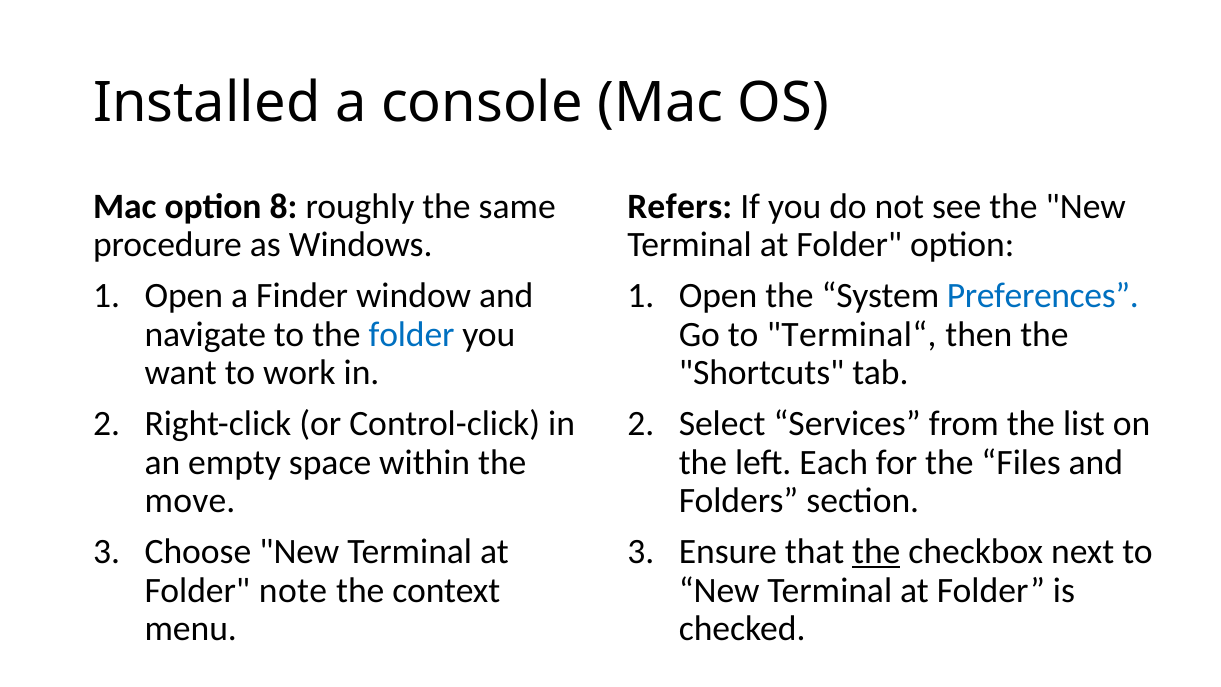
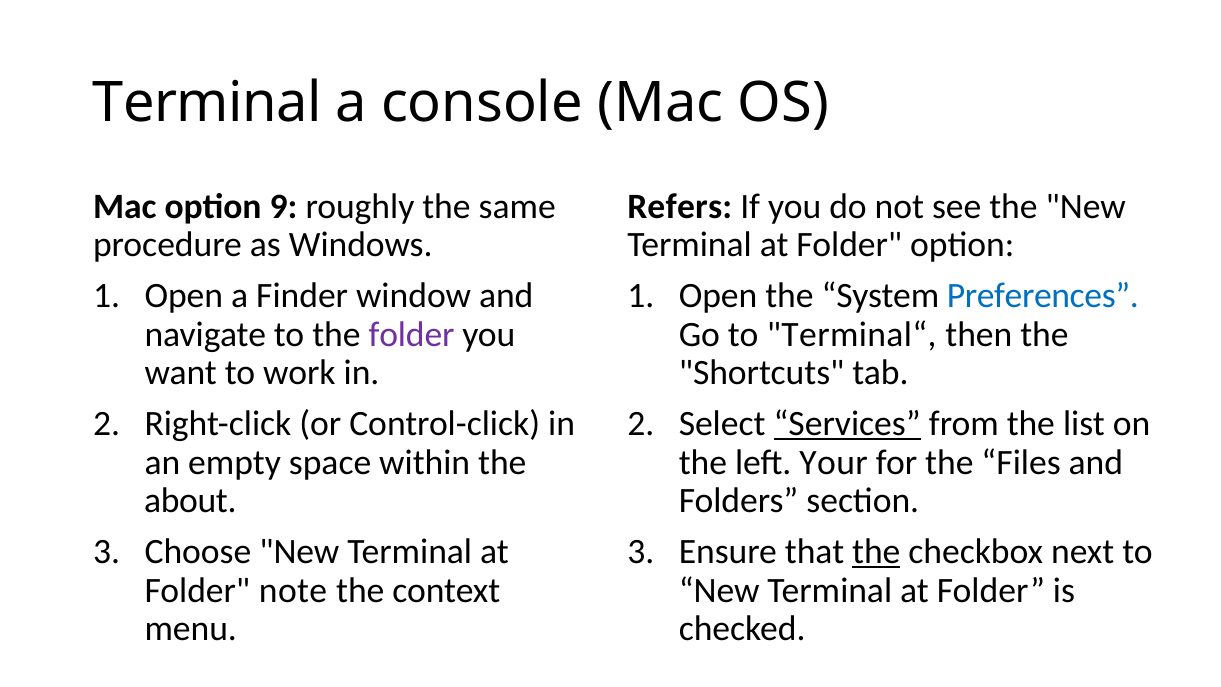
Installed: Installed -> Terminal (207, 103)
8: 8 -> 9 (284, 206)
folder colour: blue -> purple (412, 334)
Services underline: none -> present (847, 424)
Each: Each -> Your (834, 462)
move: move -> about (190, 501)
